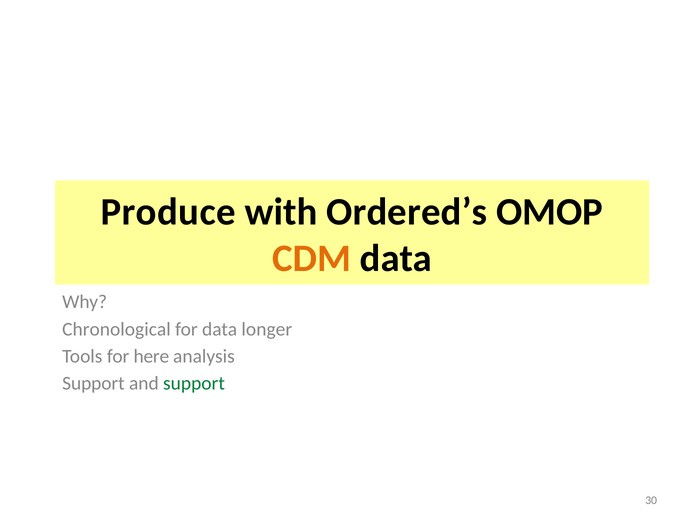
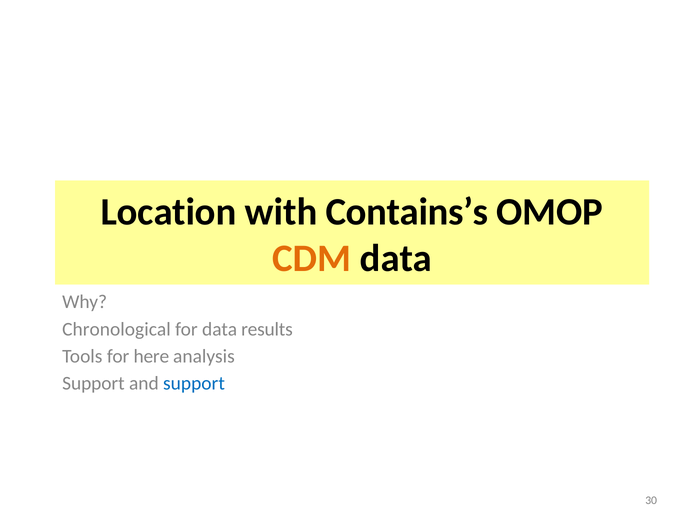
Produce: Produce -> Location (169, 212)
Ordered’s: Ordered’s -> Contains’s (407, 212)
longer: longer -> results (267, 329)
support colour: green -> blue (194, 384)
